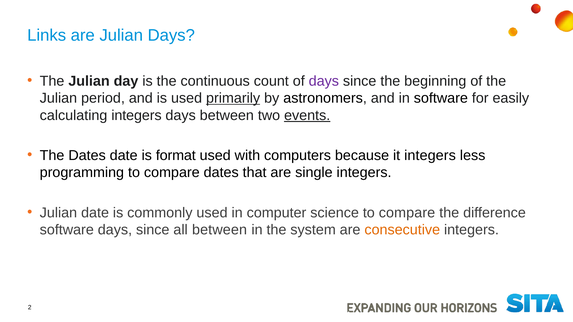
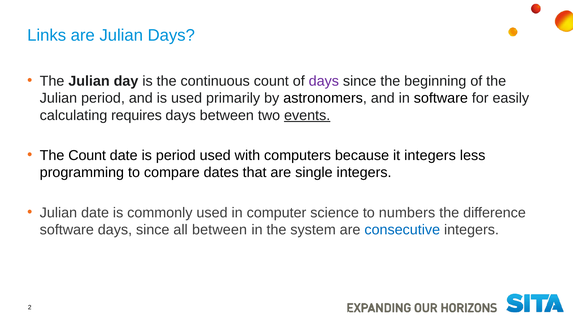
primarily underline: present -> none (233, 98)
calculating integers: integers -> requires (136, 115)
The Dates: Dates -> Count (87, 156)
is format: format -> period (176, 156)
science to compare: compare -> numbers (407, 213)
consecutive colour: orange -> blue (402, 230)
